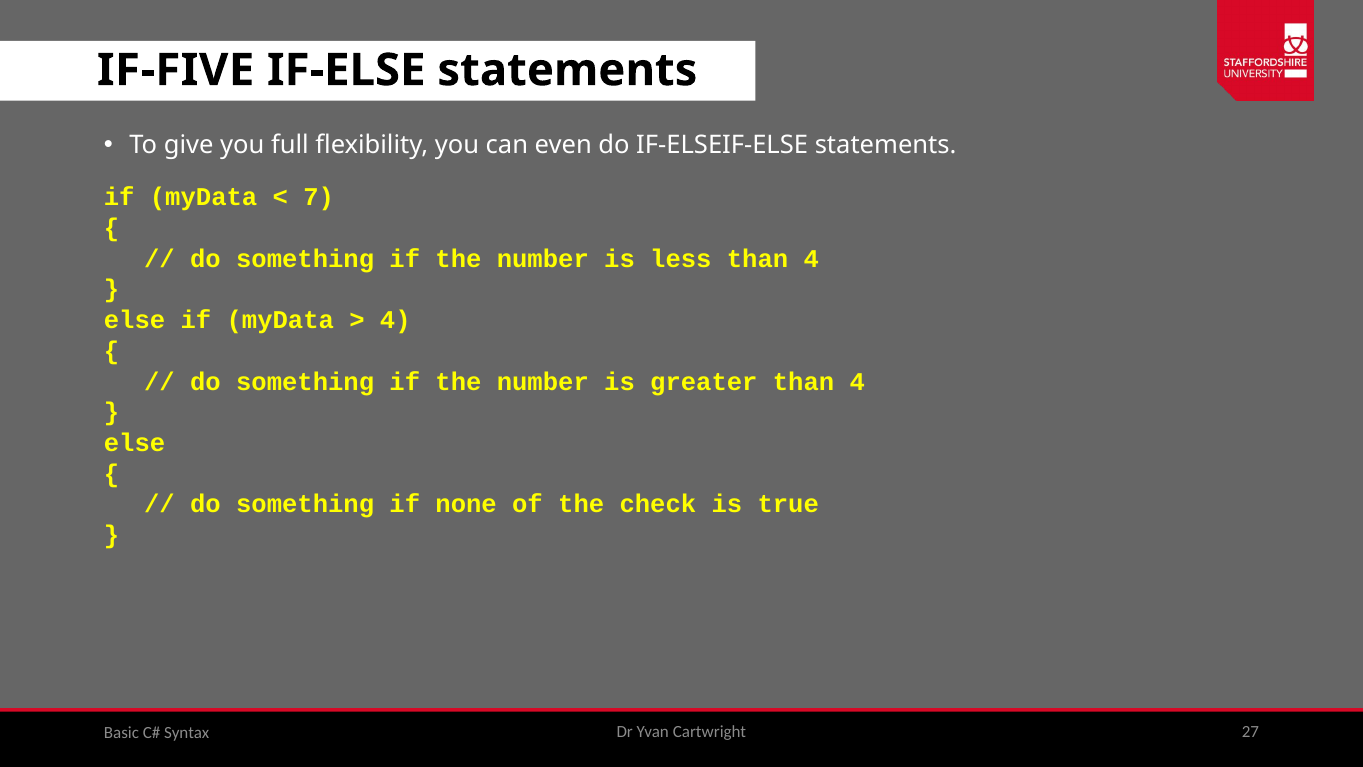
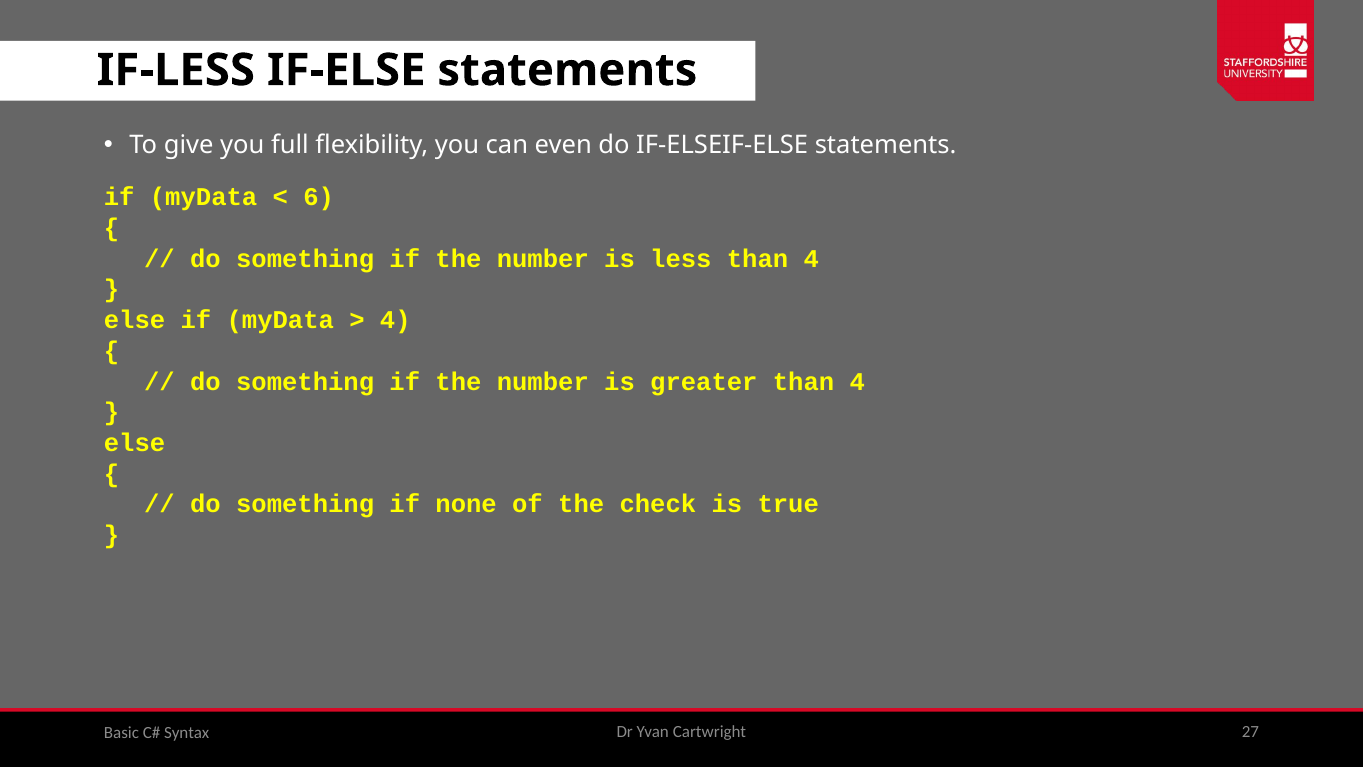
IF-FIVE: IF-FIVE -> IF-LESS (176, 70)
7: 7 -> 6 (319, 197)
